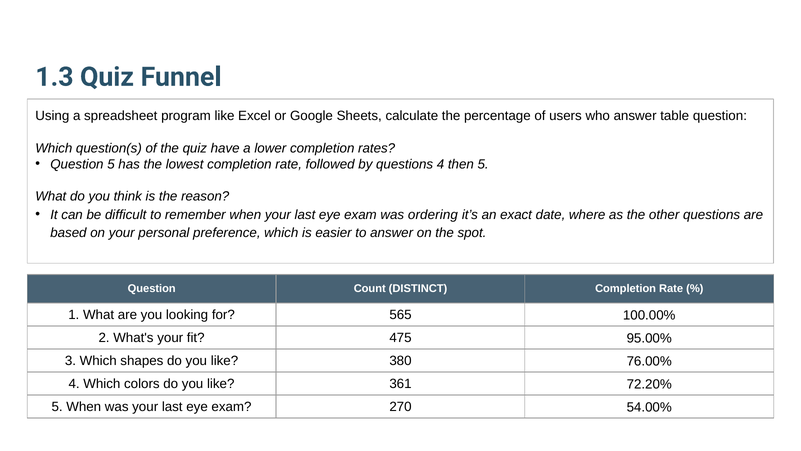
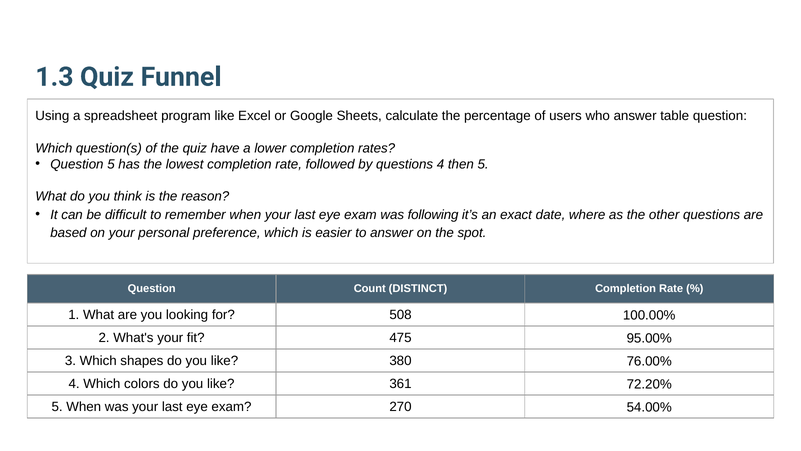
ordering: ordering -> following (433, 214)
565: 565 -> 508 (401, 314)
